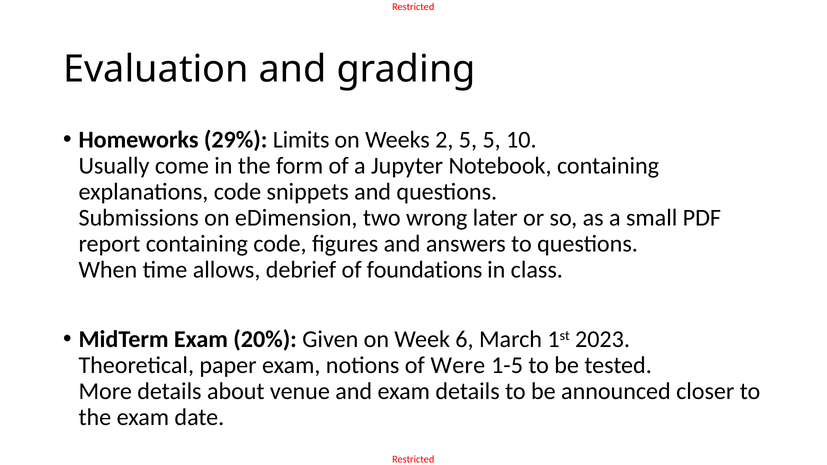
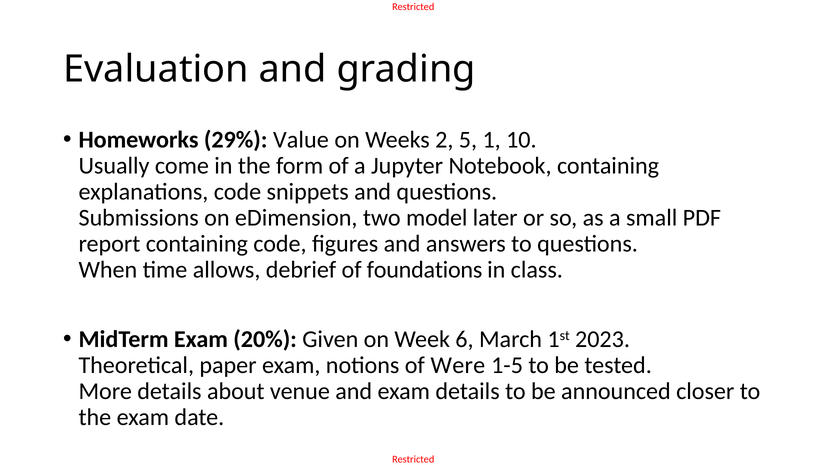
Limits: Limits -> Value (301, 140)
5 5: 5 -> 1 (492, 140)
wrong: wrong -> model (437, 218)
